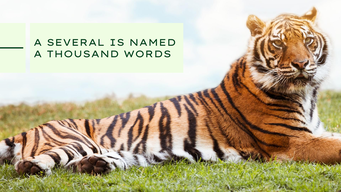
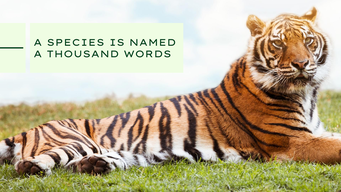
SEVERAL: SEVERAL -> SPECIES (76, 43)
